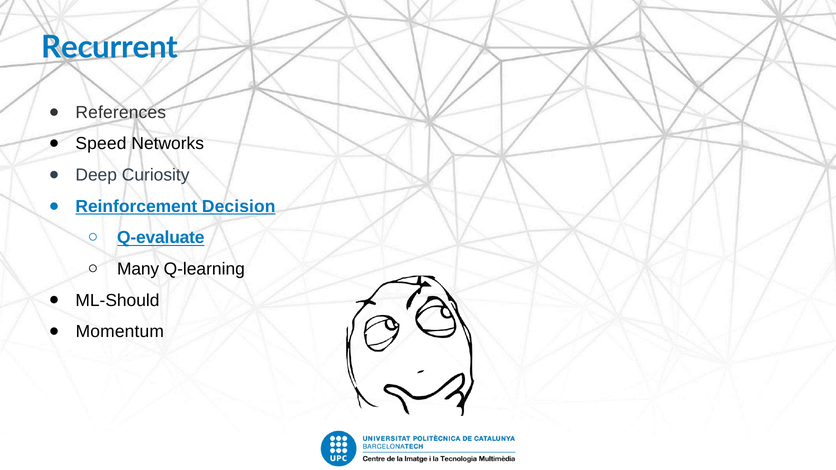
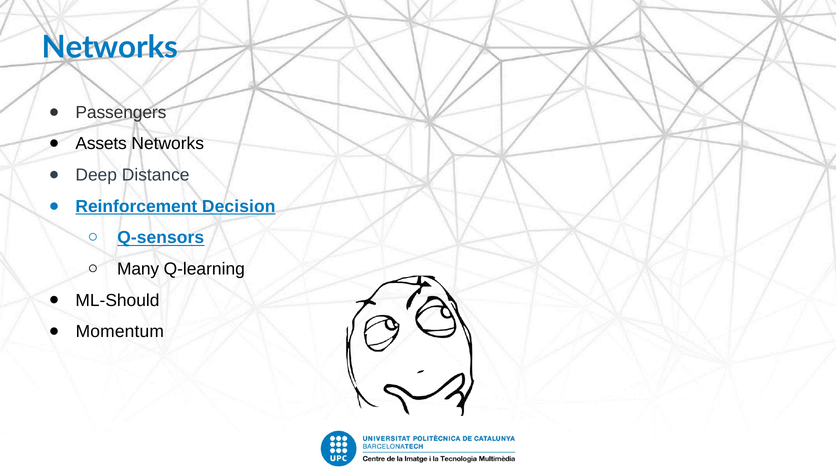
Recurrent: Recurrent -> Networks (110, 48)
References: References -> Passengers (121, 112)
Speed: Speed -> Assets (101, 144)
Curiosity: Curiosity -> Distance (156, 175)
Q-evaluate: Q-evaluate -> Q-sensors (161, 238)
